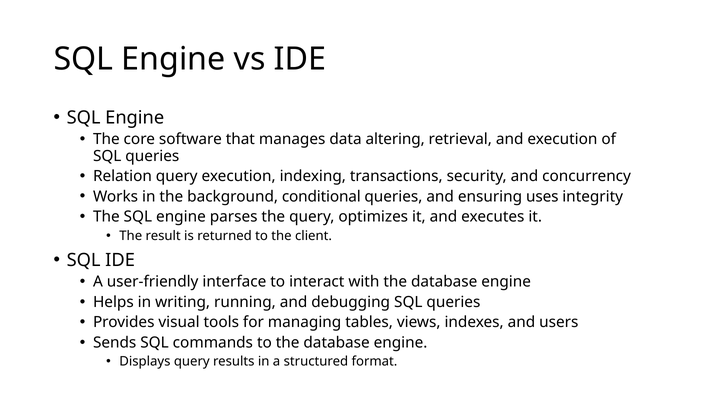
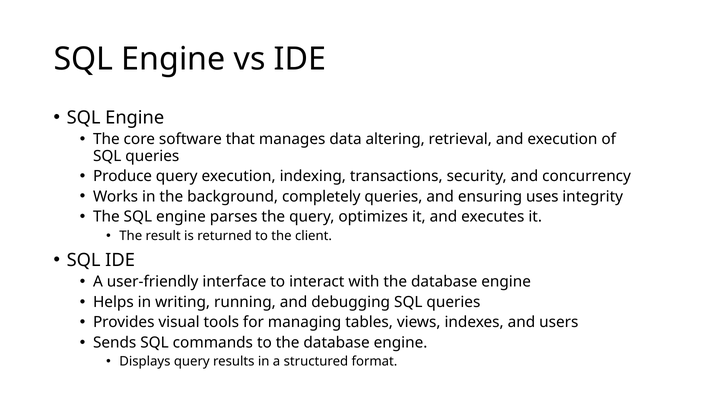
Relation: Relation -> Produce (123, 176)
conditional: conditional -> completely (321, 196)
